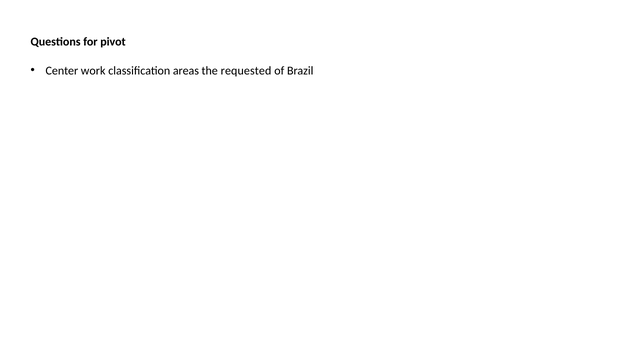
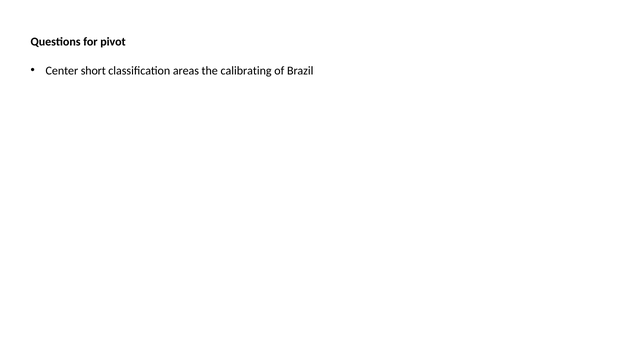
work: work -> short (93, 71)
requested: requested -> calibrating (246, 71)
